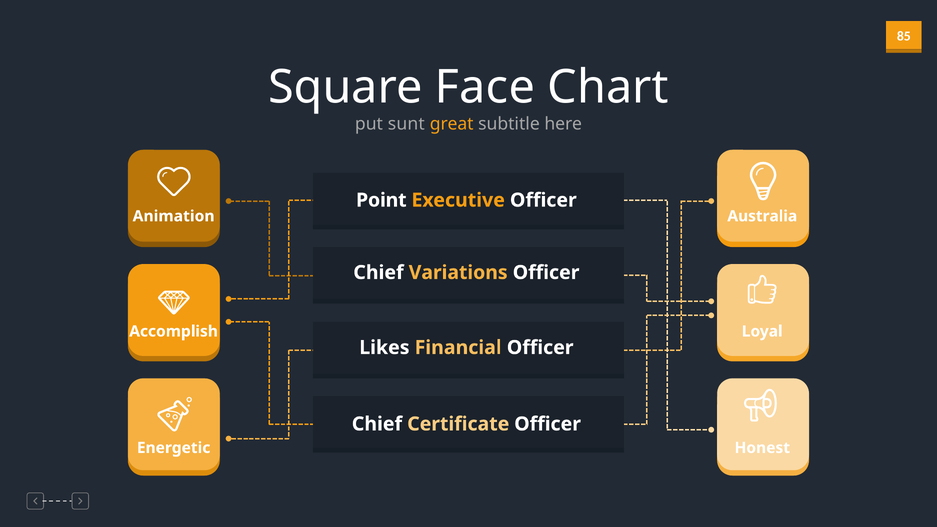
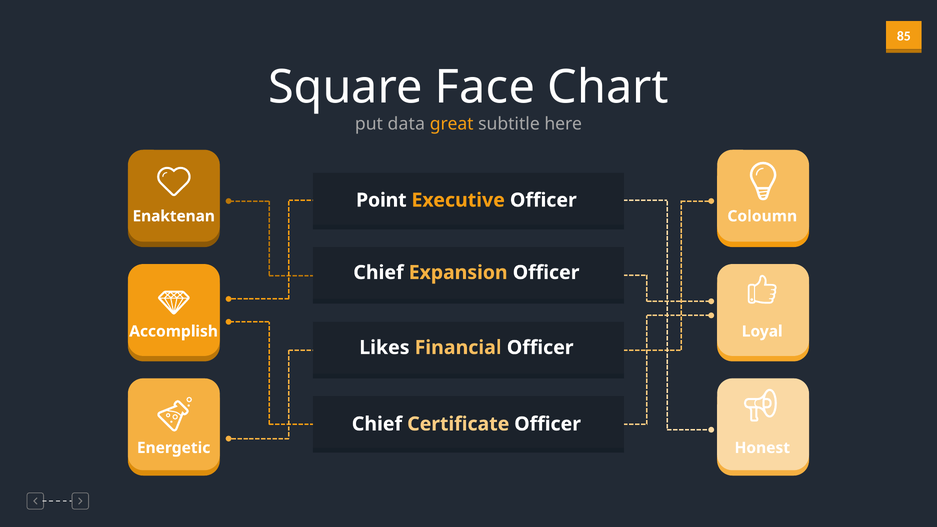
sunt: sunt -> data (406, 124)
Animation: Animation -> Enaktenan (174, 216)
Australia: Australia -> Coloumn (762, 216)
Variations: Variations -> Expansion (458, 273)
